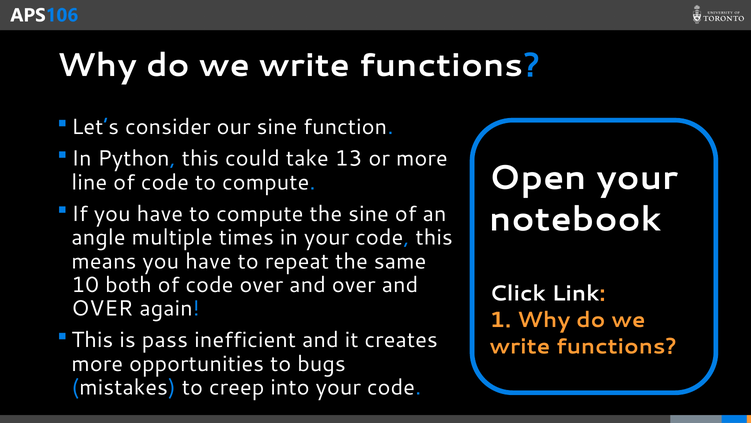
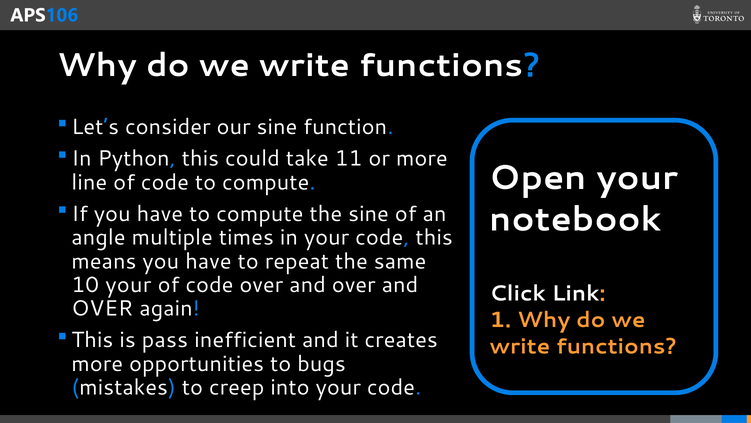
13: 13 -> 11 (349, 158)
10 both: both -> your (128, 285)
